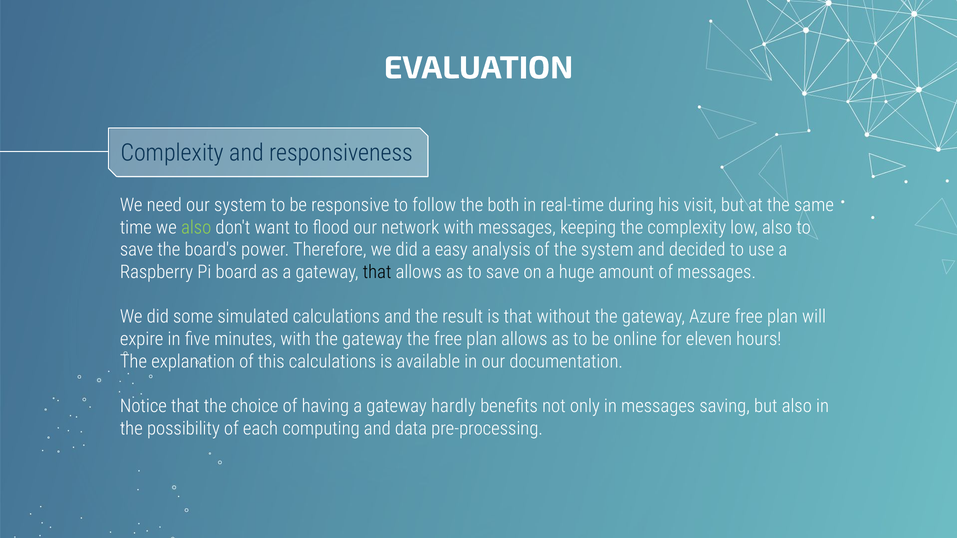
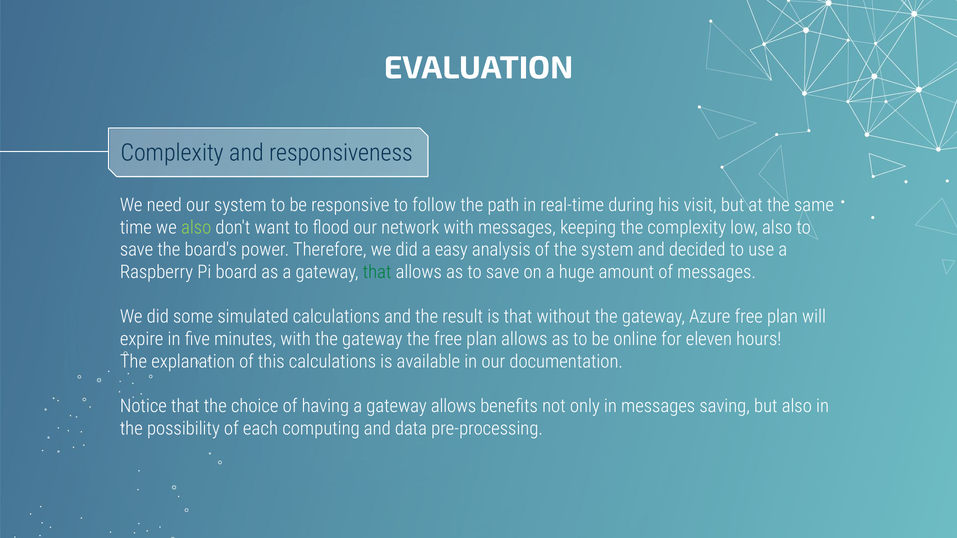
both: both -> path (503, 205)
that colour: black -> green (377, 272)
gateway hardly: hardly -> allows (454, 406)
